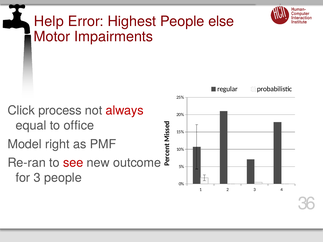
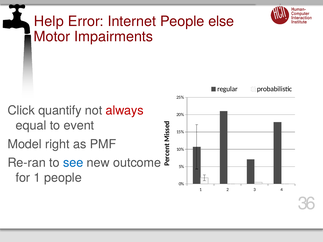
Highest: Highest -> Internet (132, 21)
process: process -> quantify (60, 111)
office: office -> event (79, 126)
see colour: red -> blue (73, 163)
for 3: 3 -> 1 (37, 178)
